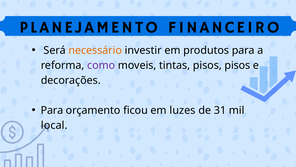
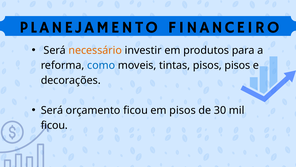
como colour: purple -> blue (101, 65)
Para: Para -> Será (52, 110)
em luzes: luzes -> pisos (183, 110)
31: 31 -> 30 (220, 110)
local: local -> ficou (54, 125)
